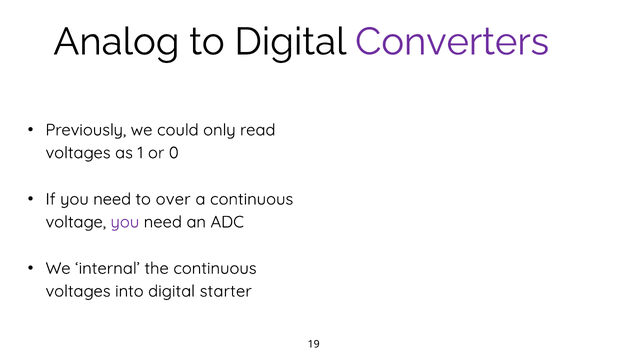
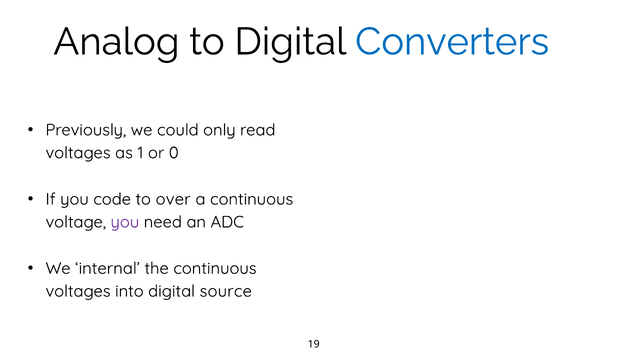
Converters colour: purple -> blue (452, 42)
If you need: need -> code (112, 199)
starter: starter -> source (226, 291)
